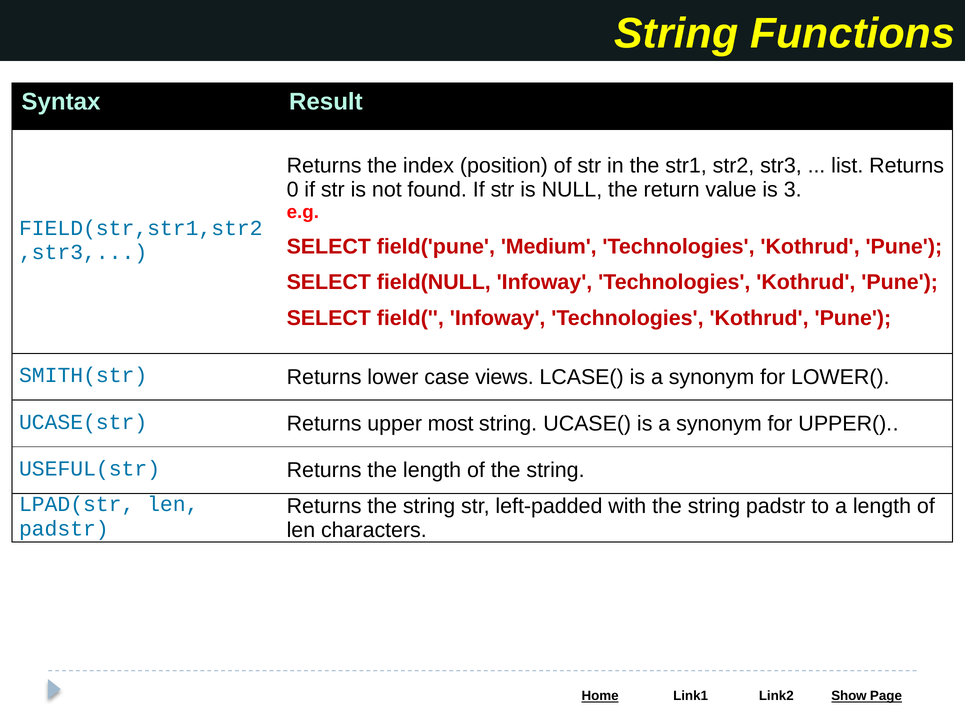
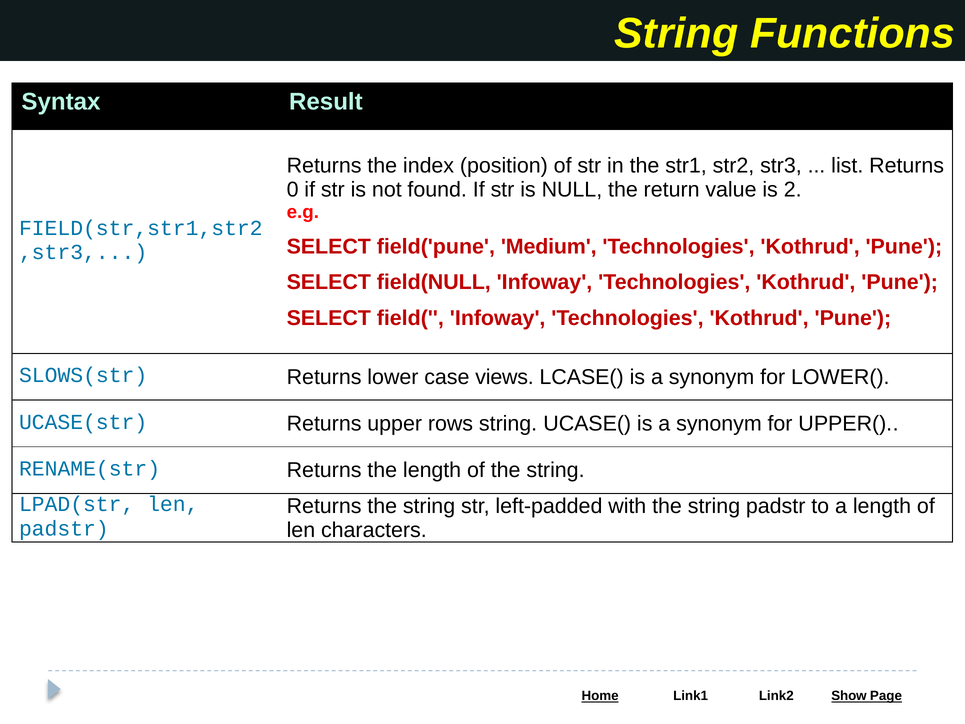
3: 3 -> 2 (793, 190)
SMITH(str: SMITH(str -> SLOWS(str (83, 375)
most: most -> rows (450, 424)
USEFUL(str: USEFUL(str -> RENAME(str (90, 469)
